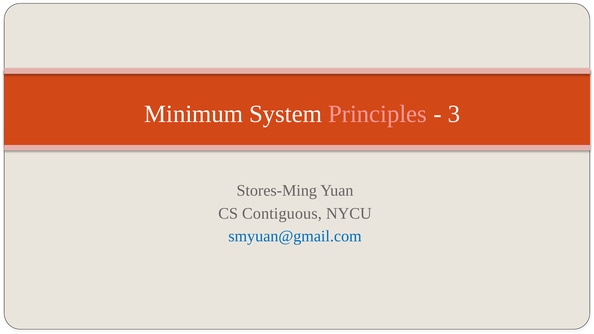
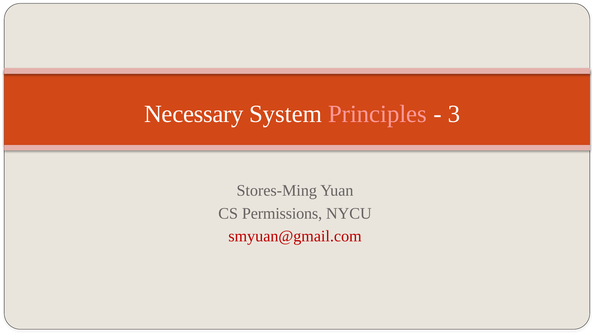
Minimum: Minimum -> Necessary (194, 114)
Contiguous: Contiguous -> Permissions (282, 213)
smyuan@gmail.com colour: blue -> red (295, 236)
